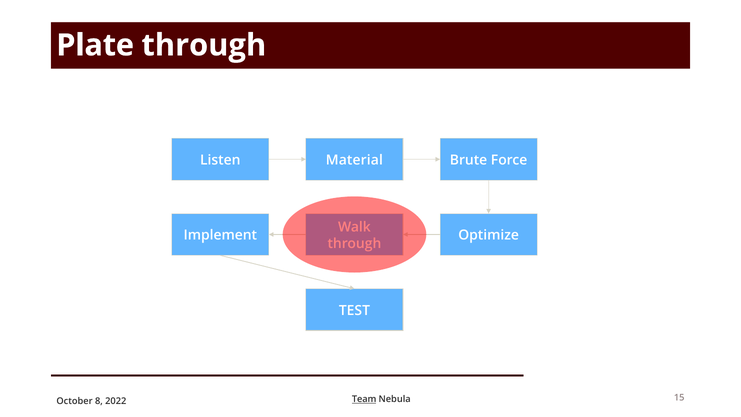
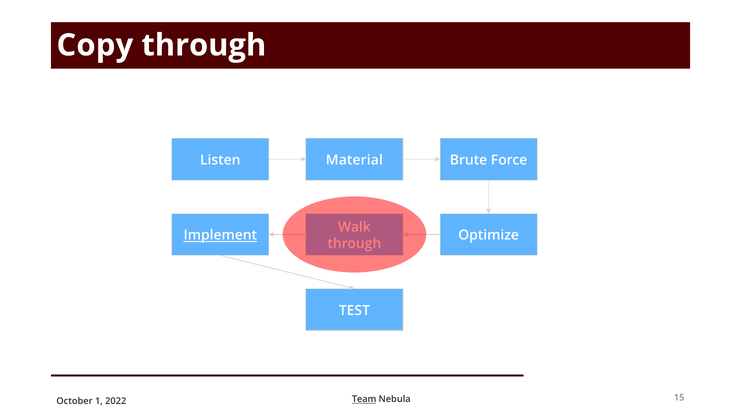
Plate: Plate -> Copy (95, 45)
Implement underline: none -> present (220, 235)
8: 8 -> 1 (99, 401)
